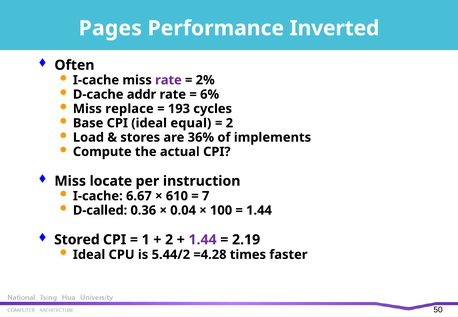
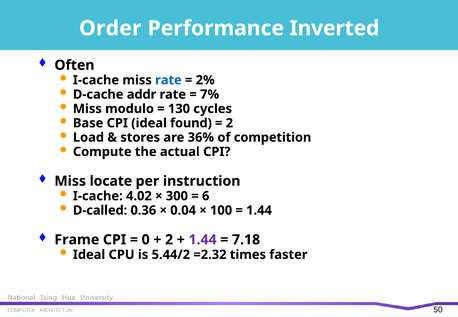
Pages: Pages -> Order (110, 28)
rate colour: purple -> blue (168, 80)
6%: 6% -> 7% (210, 94)
replace: replace -> modulo (130, 109)
193: 193 -> 130 (179, 109)
equal: equal -> found (191, 123)
implements: implements -> competition (273, 137)
6.67: 6.67 -> 4.02 (139, 196)
610: 610 -> 300 (177, 196)
7: 7 -> 6 (206, 196)
Stored: Stored -> Frame (77, 240)
1: 1 -> 0 (146, 240)
2.19: 2.19 -> 7.18 (246, 240)
=4.28: =4.28 -> =2.32 (210, 255)
